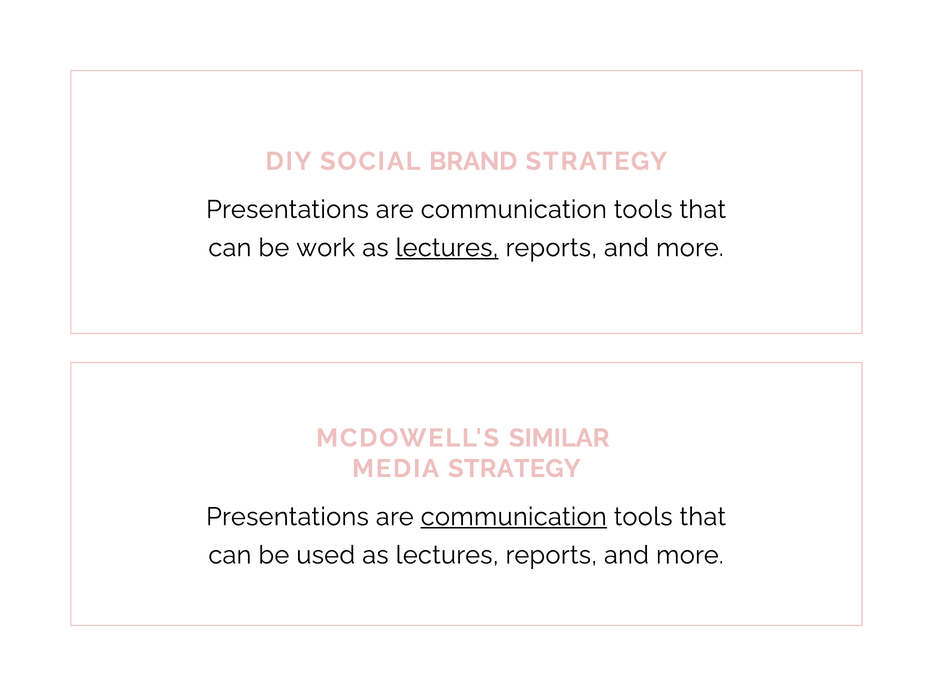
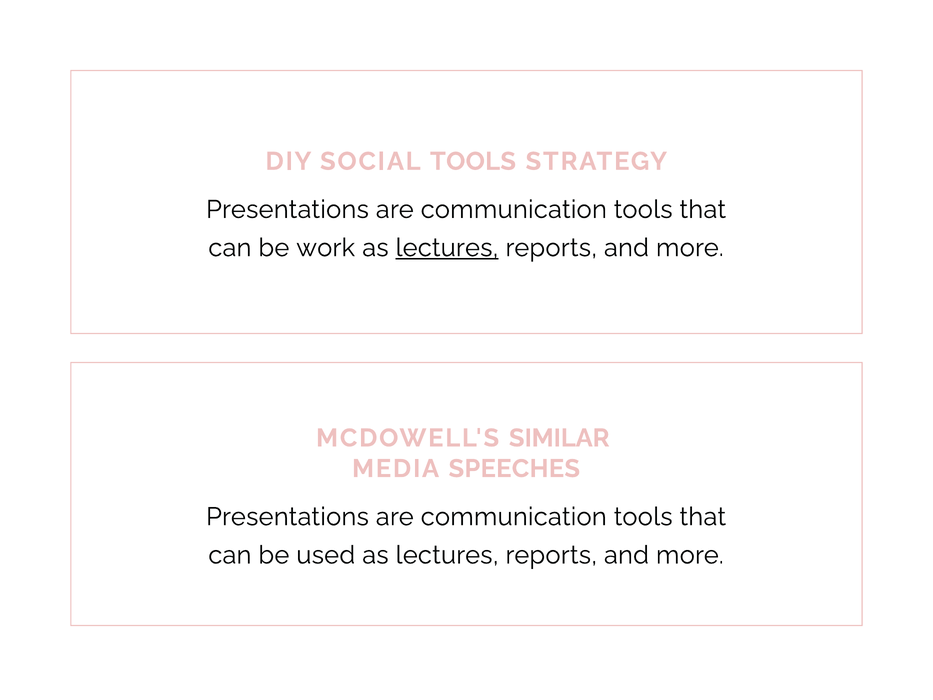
SOCIAL BRAND: BRAND -> TOOLS (473, 161)
MEDIA STRATEGY: STRATEGY -> SPEECHES (514, 469)
communication underline: present -> none (514, 517)
